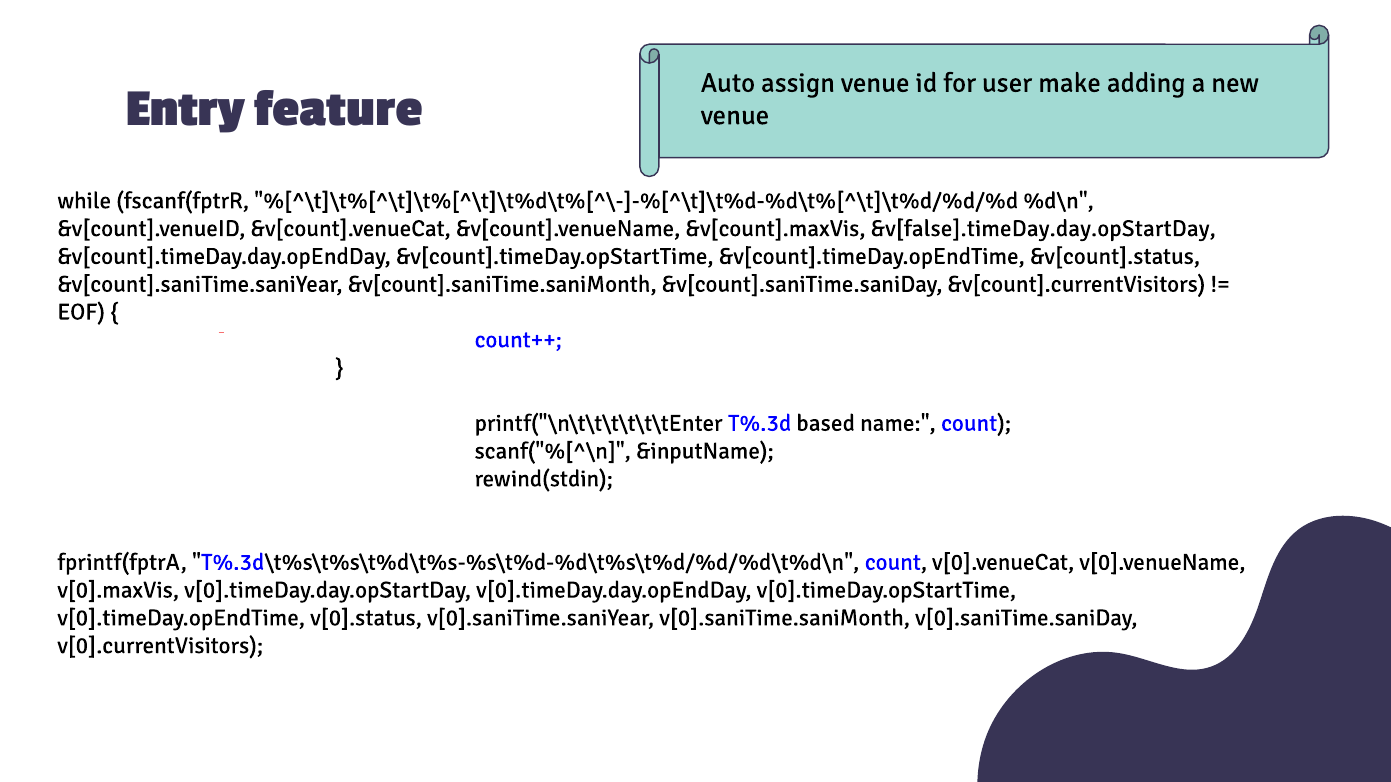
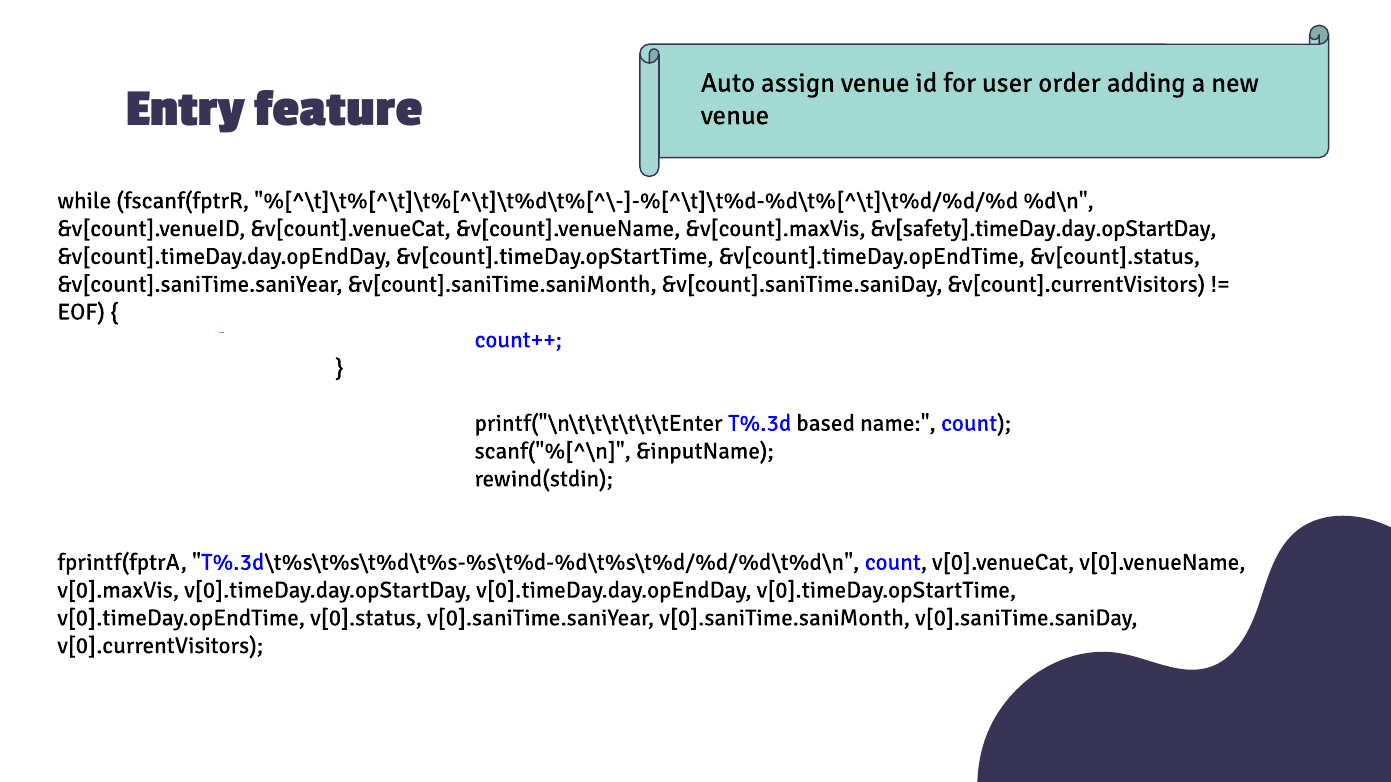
make: make -> order (1069, 83)
&v[false].timeDay.day.opStartDay: &v[false].timeDay.day.opStartDay -> &v[safety].timeDay.day.opStartDay (1043, 229)
